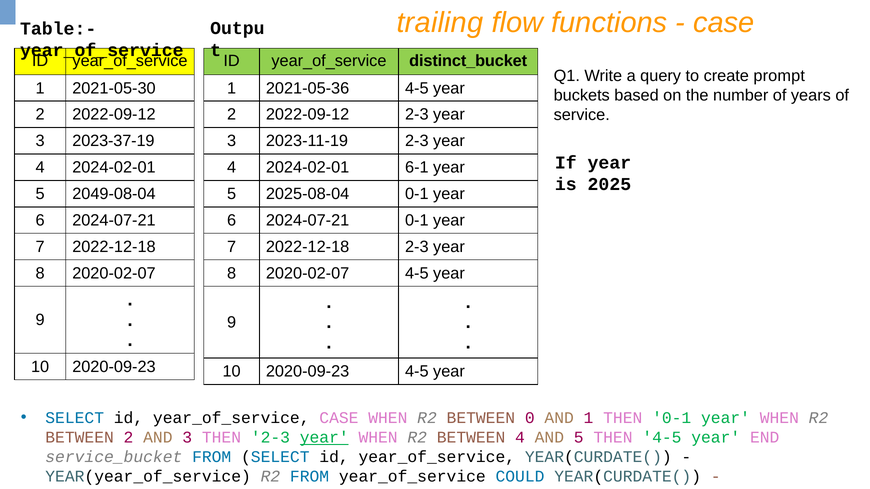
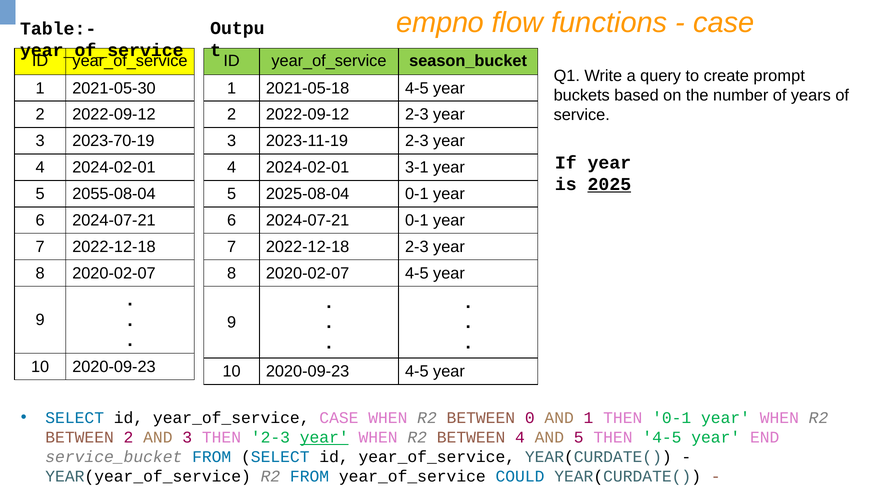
trailing: trailing -> empno (440, 23)
distinct_bucket: distinct_bucket -> season_bucket (468, 61)
2021-05-36: 2021-05-36 -> 2021-05-18 (308, 88)
2023-37-19: 2023-37-19 -> 2023-70-19 (113, 141)
6-1: 6-1 -> 3-1 (417, 168)
2025 underline: none -> present (609, 184)
2049-08-04: 2049-08-04 -> 2055-08-04 (114, 194)
